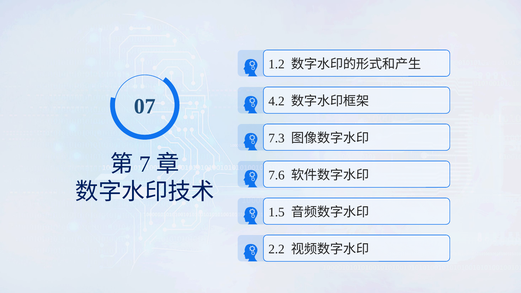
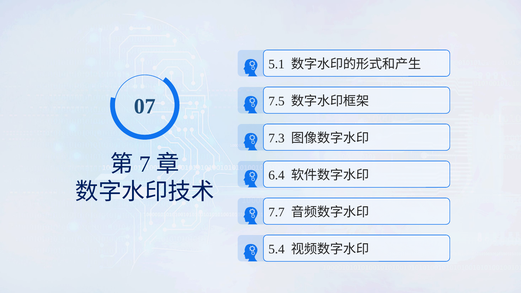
1.2: 1.2 -> 5.1 (276, 64)
4.2: 4.2 -> 7.5 (276, 101)
7.6: 7.6 -> 6.4 (276, 175)
1.5: 1.5 -> 7.7 (276, 212)
2.2: 2.2 -> 5.4 (276, 249)
